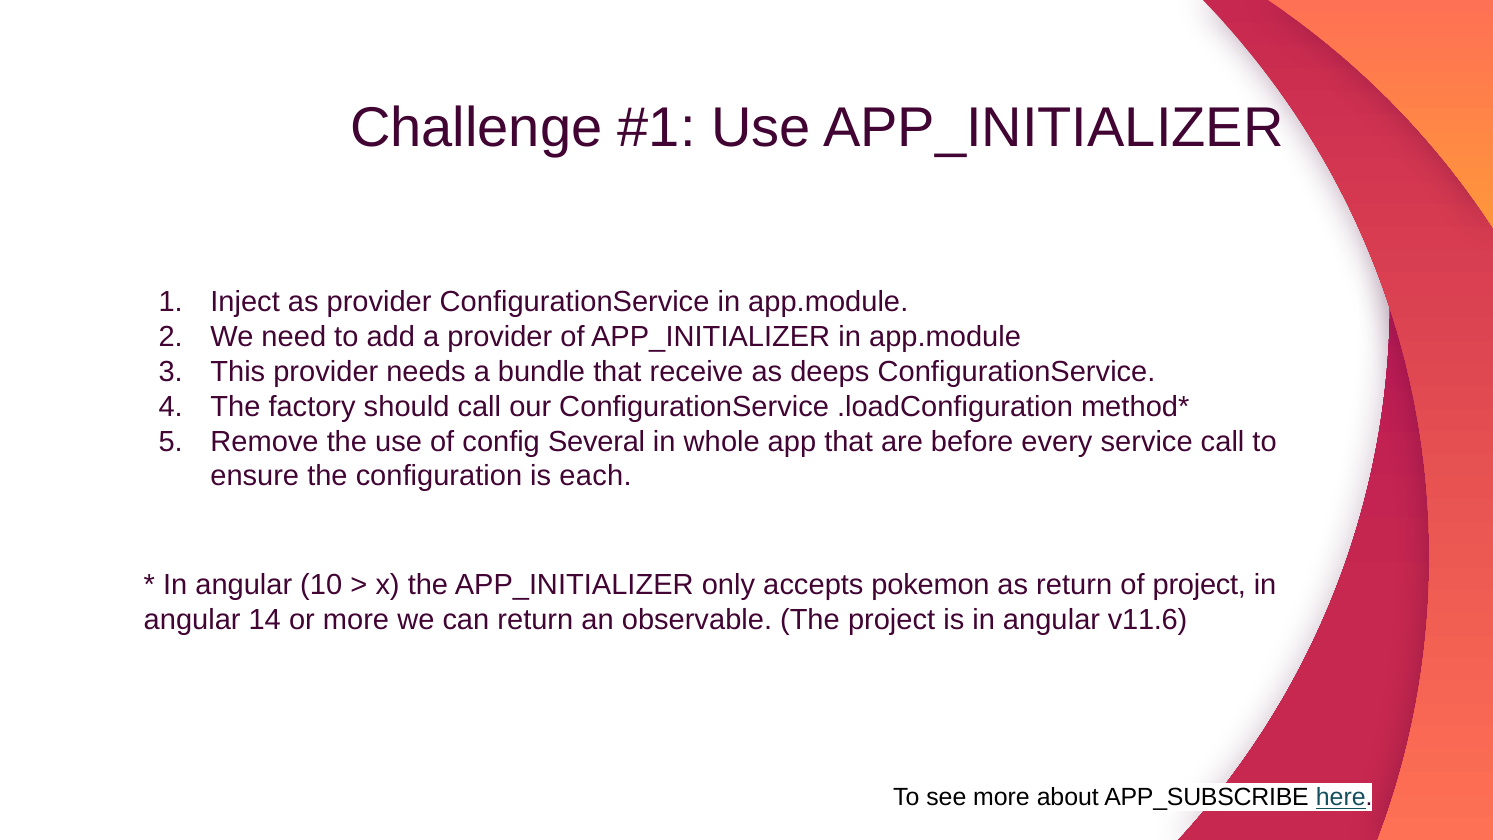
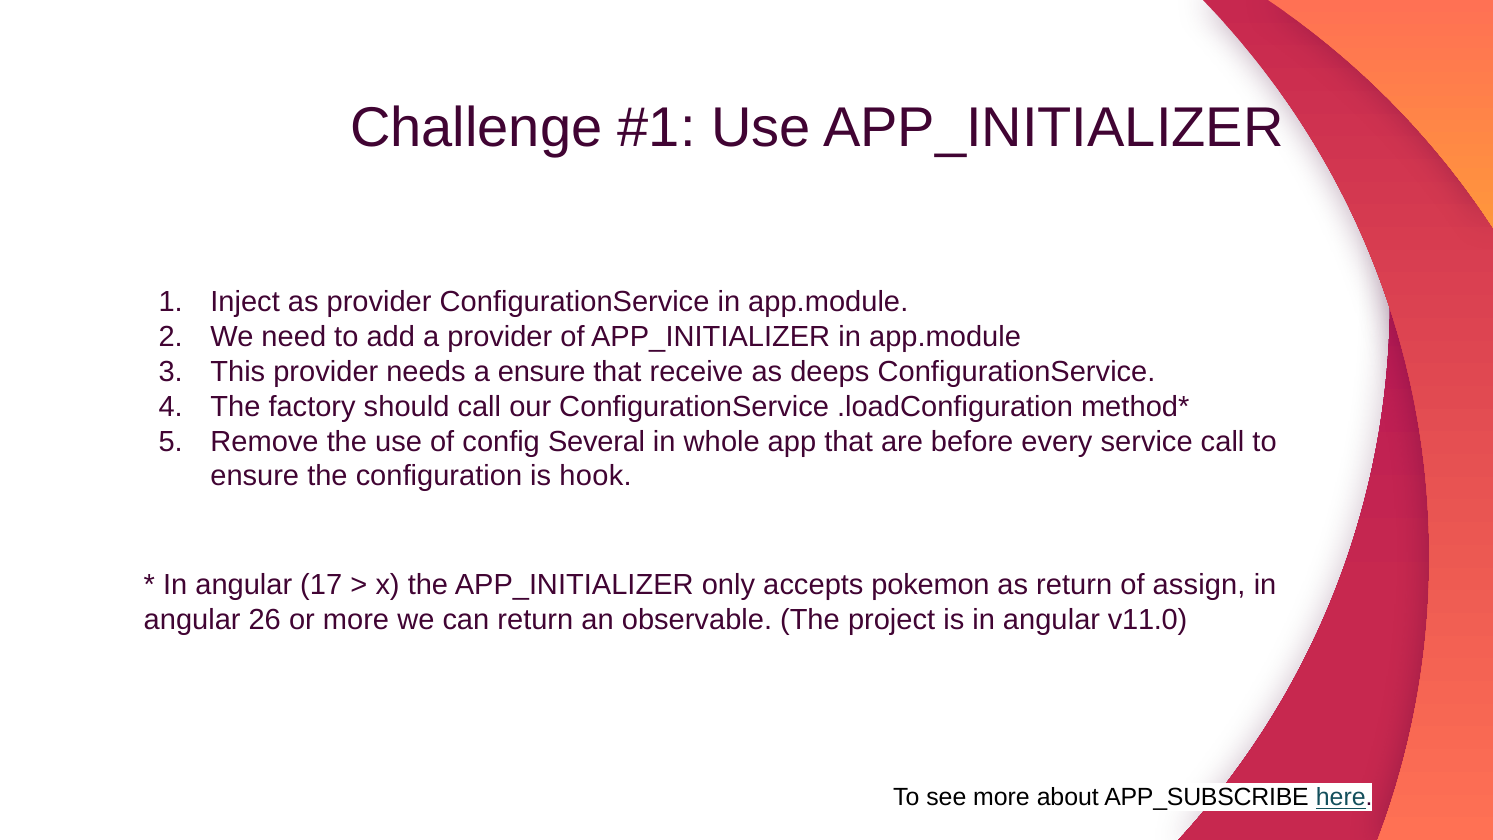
a bundle: bundle -> ensure (542, 372)
each: each -> hook (596, 476)
10: 10 -> 17 (321, 585)
of project: project -> assign (1199, 585)
14: 14 -> 26 (265, 620)
v11.6: v11.6 -> v11.0 (1148, 620)
